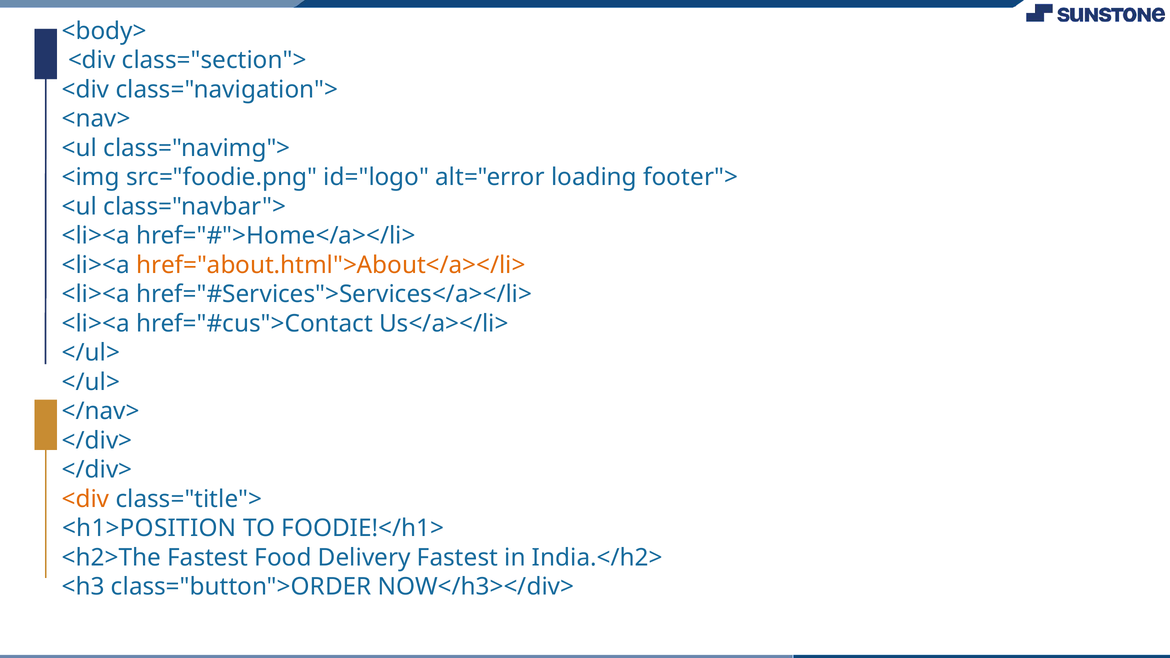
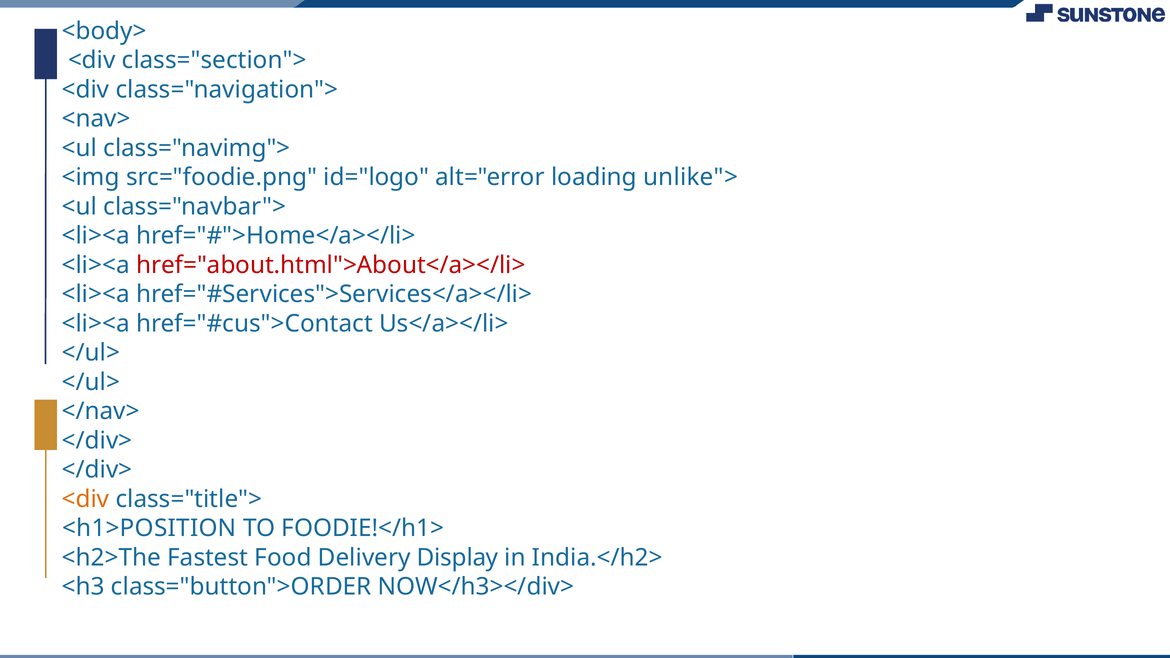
footer">: footer"> -> unlike"> (691, 177)
href="about.html">About</a></li> colour: orange -> red (331, 265)
Delivery Fastest: Fastest -> Display (458, 558)
